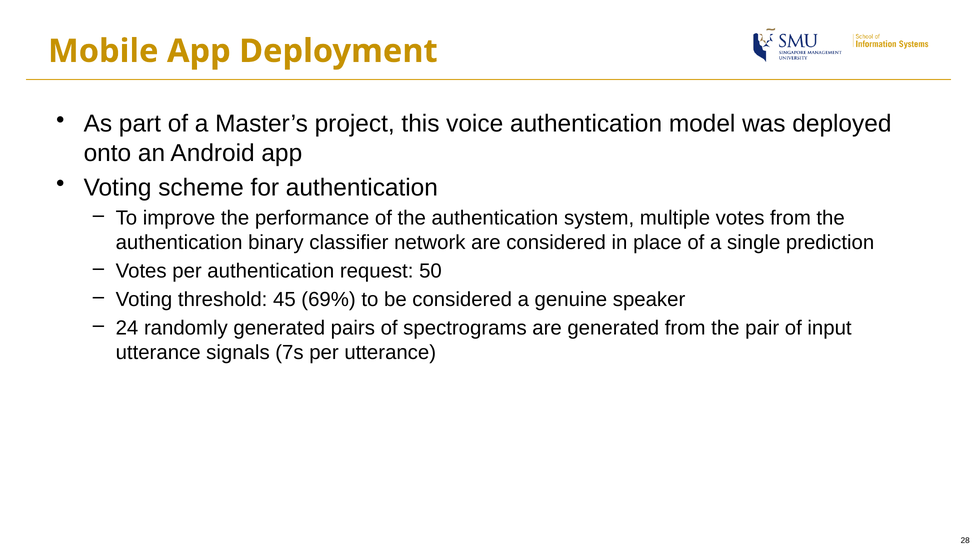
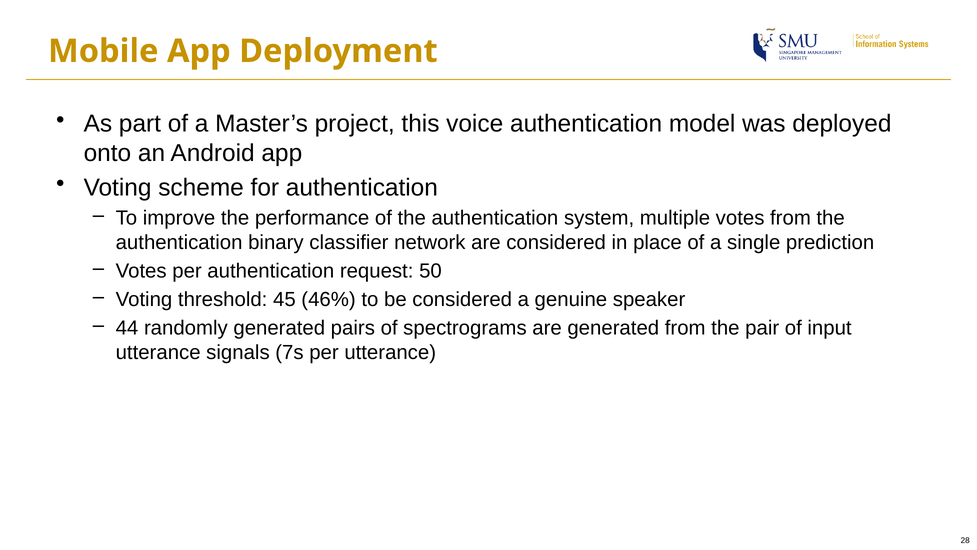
69%: 69% -> 46% (329, 299)
24: 24 -> 44 (127, 328)
